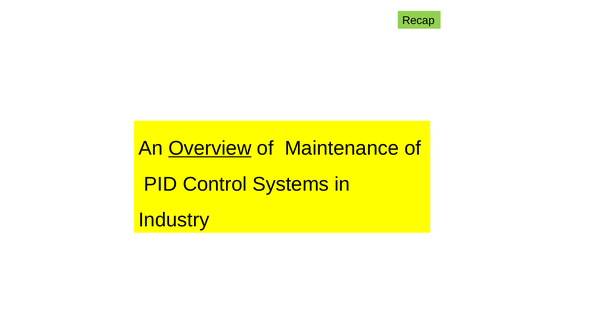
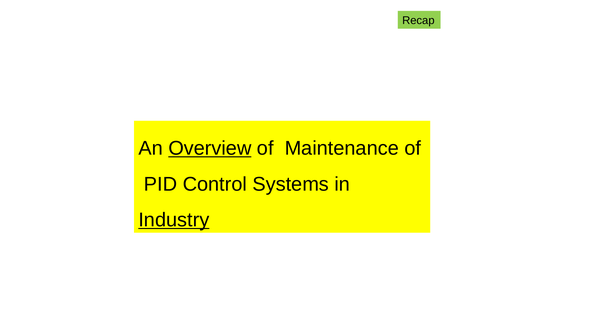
Industry underline: none -> present (174, 220)
